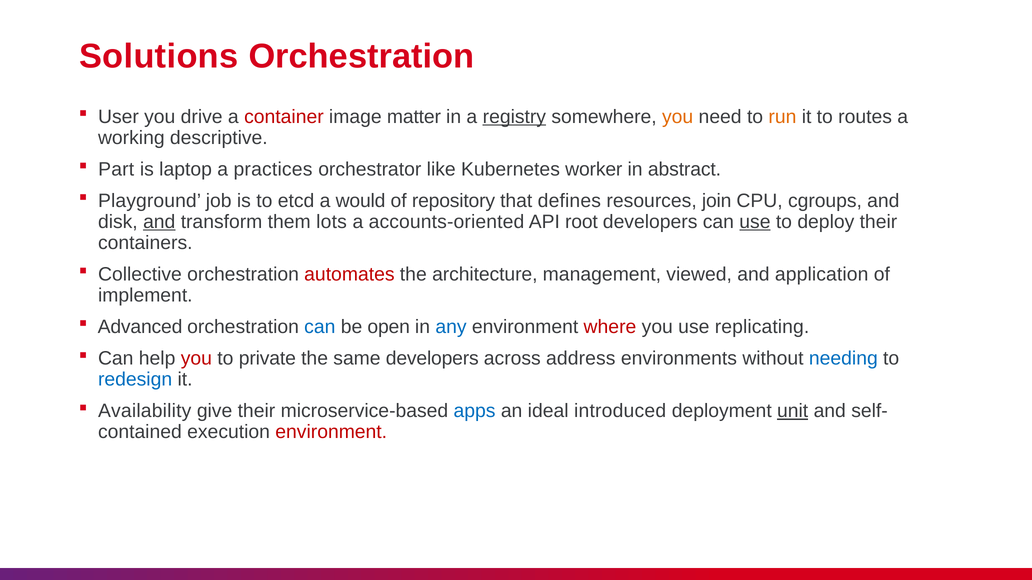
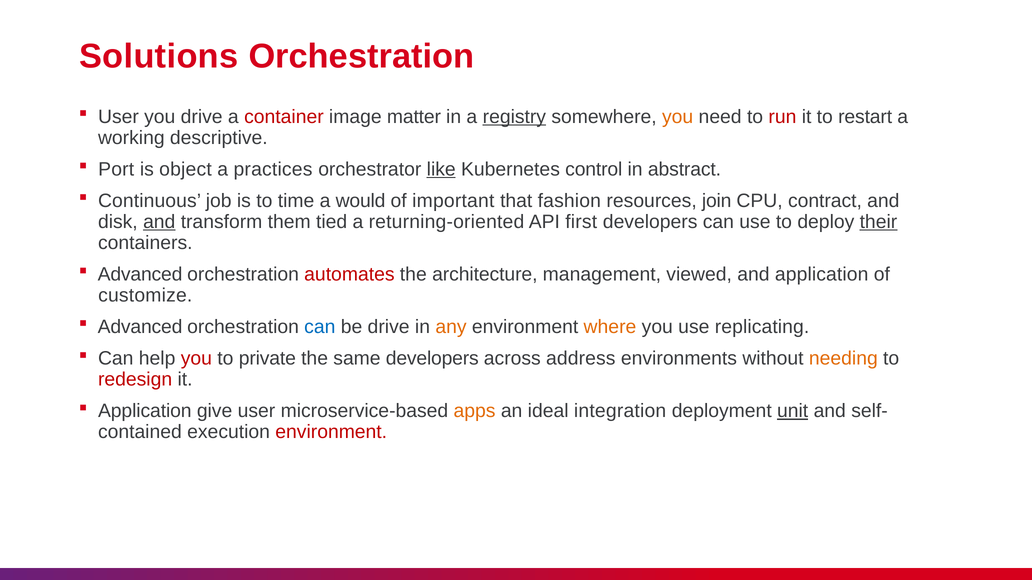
run colour: orange -> red (782, 117)
routes: routes -> restart (865, 117)
Part: Part -> Port (116, 169)
laptop: laptop -> object (185, 169)
like underline: none -> present (441, 169)
worker: worker -> control (594, 169)
Playground: Playground -> Continuous (150, 201)
etcd: etcd -> time (296, 201)
repository: repository -> important (453, 201)
defines: defines -> fashion (569, 201)
cgroups: cgroups -> contract (825, 201)
lots: lots -> tied (332, 222)
accounts-oriented: accounts-oriented -> returning-oriented (446, 222)
root: root -> first (581, 222)
use underline: present -> none (755, 222)
their underline: none -> present (878, 222)
Collective: Collective -> Advanced (140, 275)
implement: implement -> customize (145, 295)
be open: open -> drive (389, 327)
any colour: blue -> orange (451, 327)
where colour: red -> orange (610, 327)
needing colour: blue -> orange (843, 359)
redesign colour: blue -> red (135, 380)
Availability: Availability -> Application (145, 411)
give their: their -> user (256, 411)
apps colour: blue -> orange (475, 411)
introduced: introduced -> integration (620, 411)
